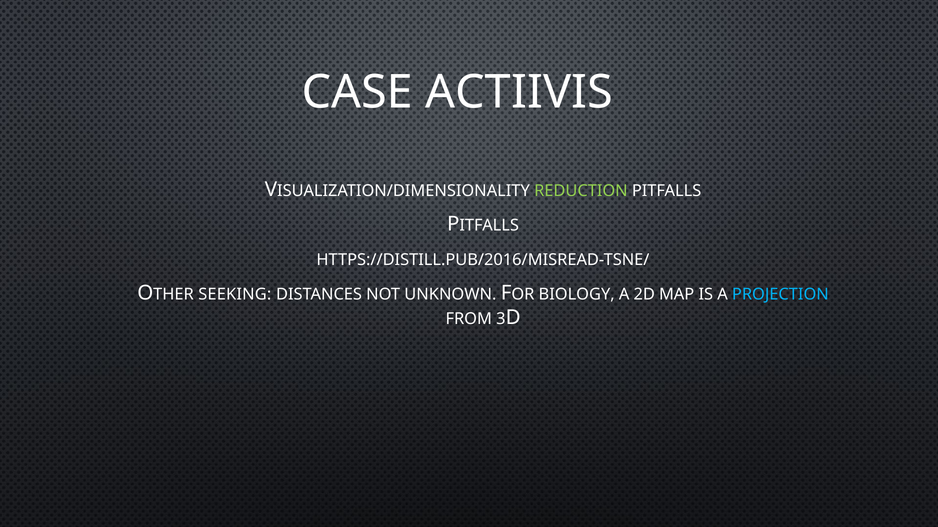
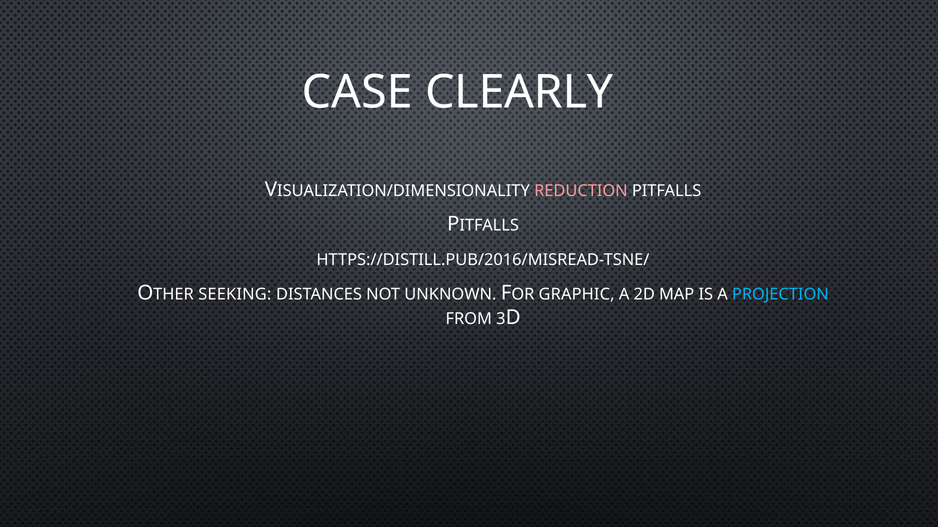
ACTIIVIS: ACTIIVIS -> CLEARLY (519, 93)
REDUCTION colour: light green -> pink (581, 191)
BIOLOGY: BIOLOGY -> GRAPHIC (577, 295)
